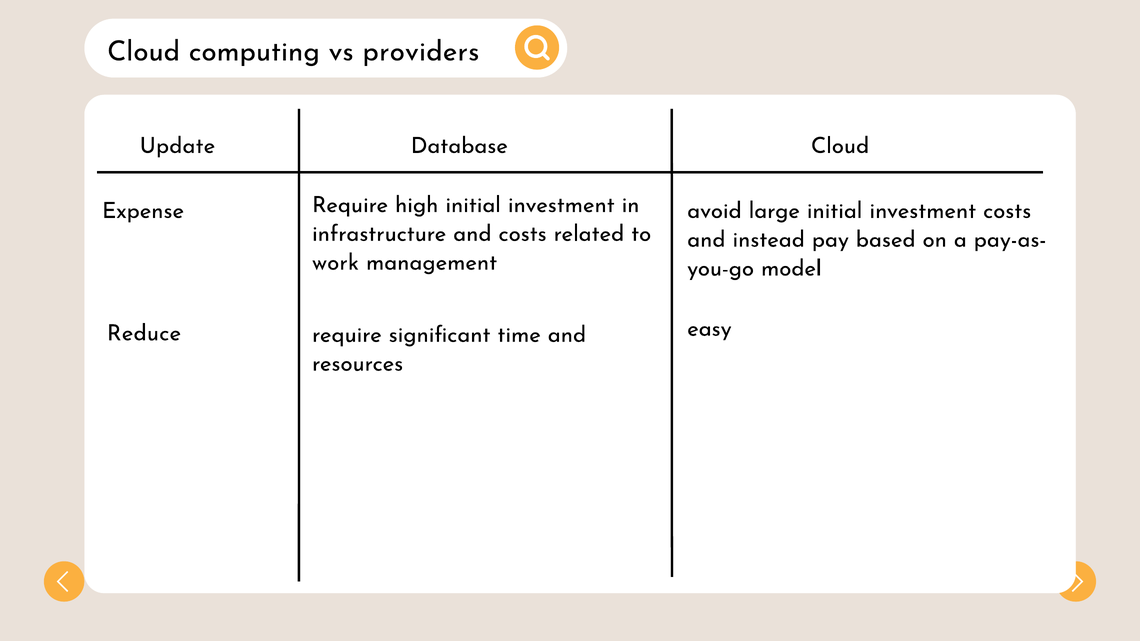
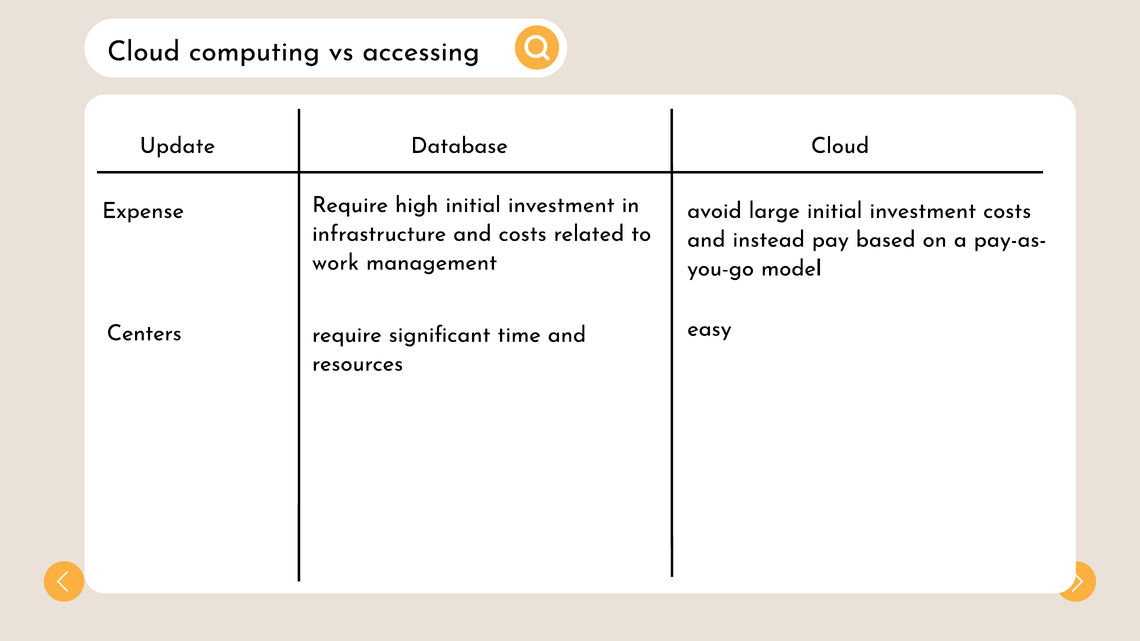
providers: providers -> accessing (421, 51)
Reduce: Reduce -> Centers (144, 333)
